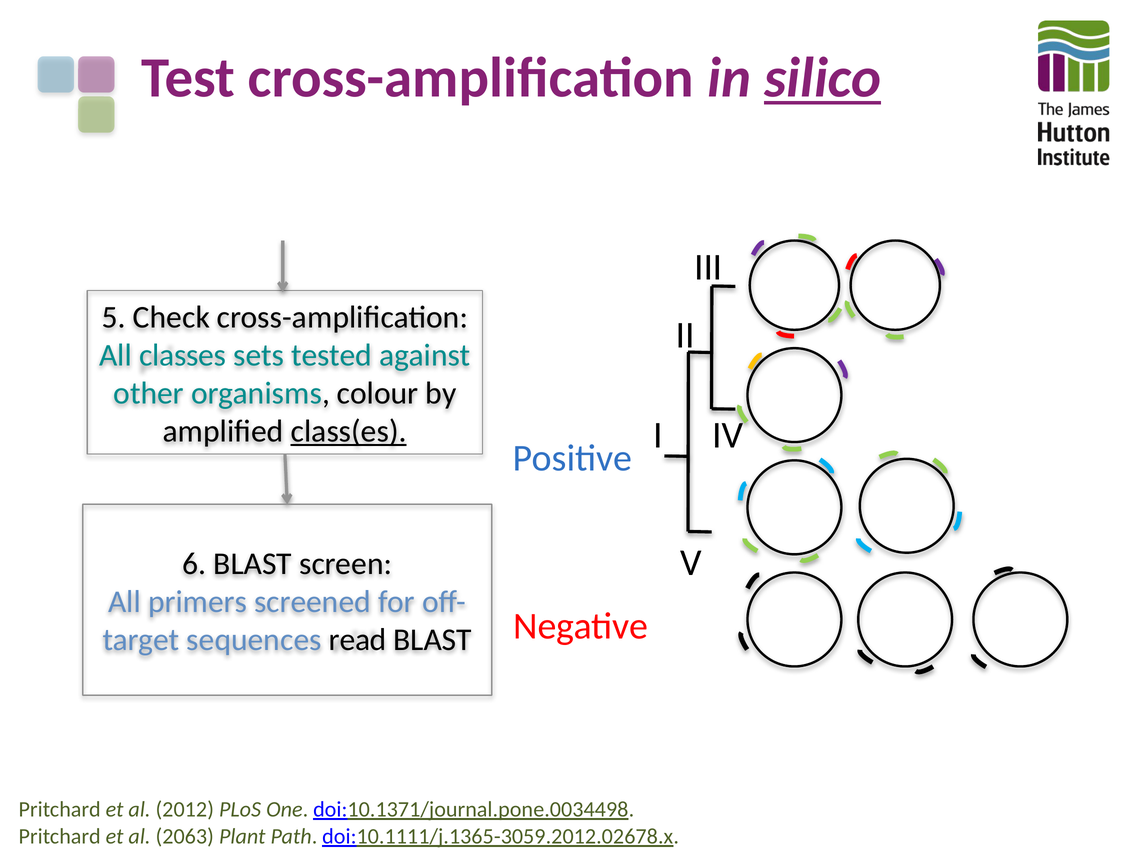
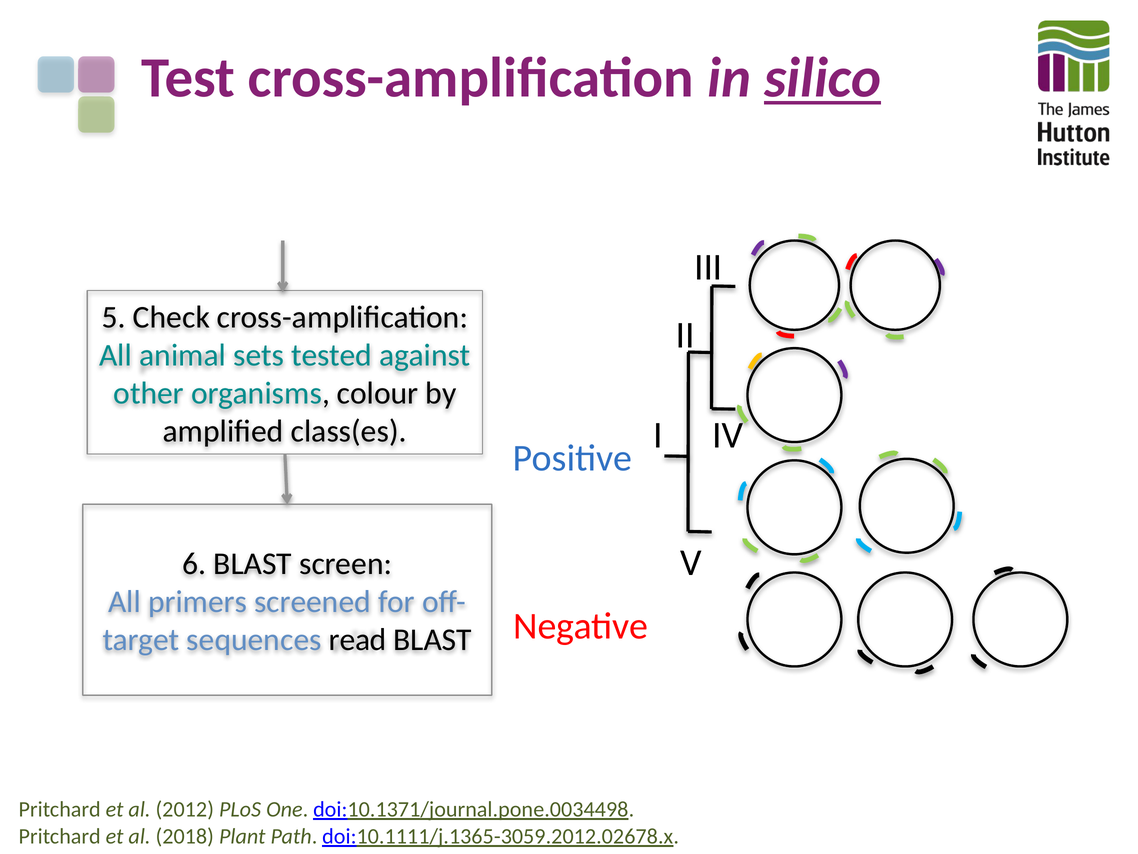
classes: classes -> animal (183, 355)
class(es underline: present -> none (349, 431)
2063: 2063 -> 2018 (185, 836)
